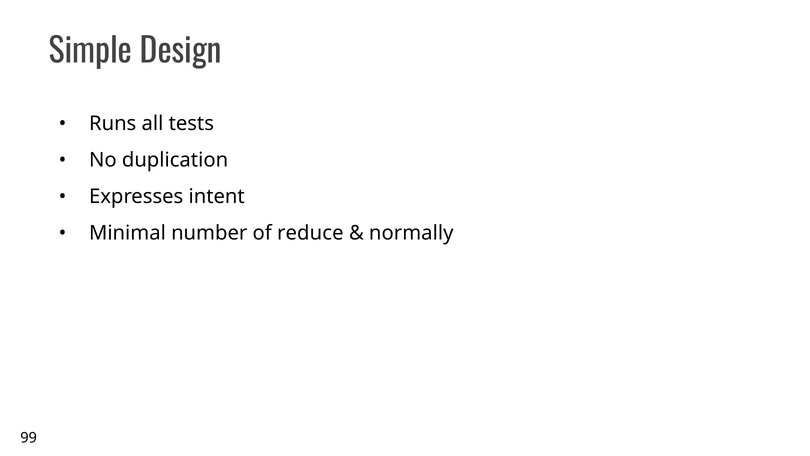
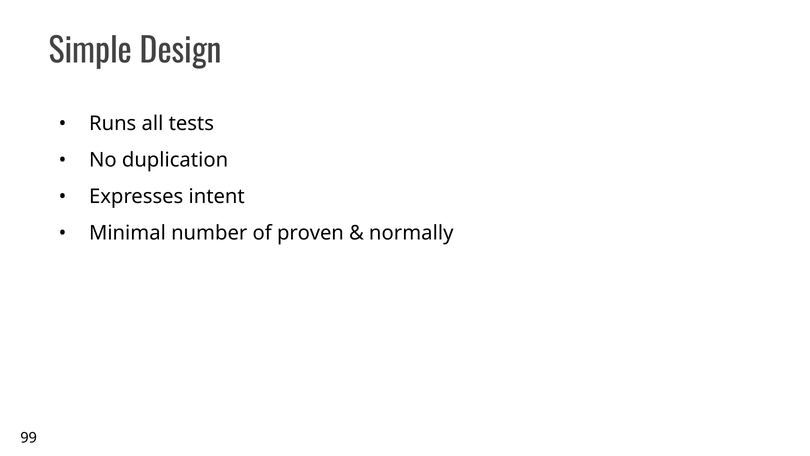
reduce: reduce -> proven (310, 233)
